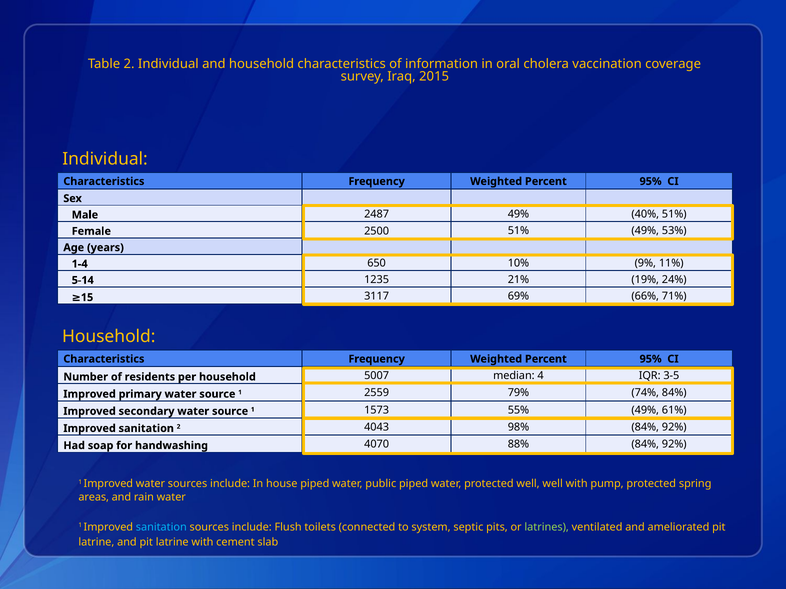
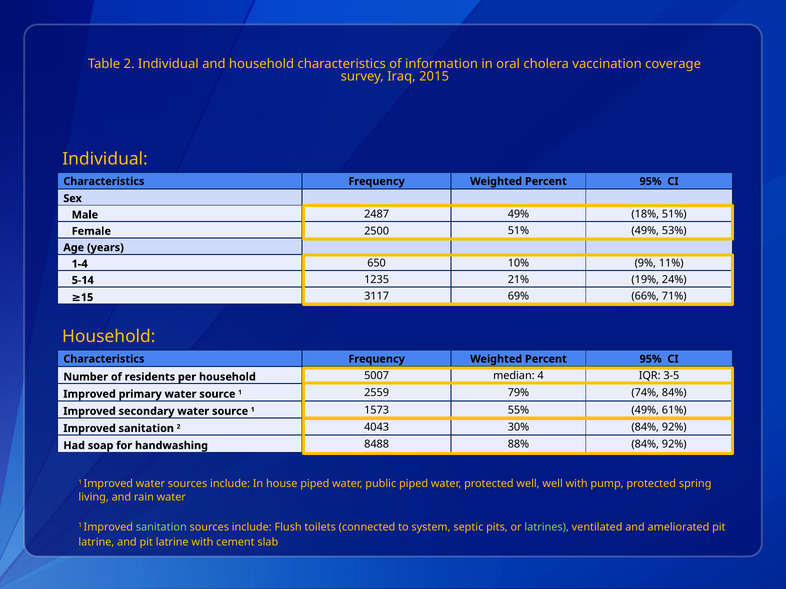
40%: 40% -> 18% (645, 214)
98%: 98% -> 30% (519, 428)
4070: 4070 -> 8488 (377, 445)
areas: areas -> living (94, 497)
sanitation colour: light blue -> light green (161, 528)
